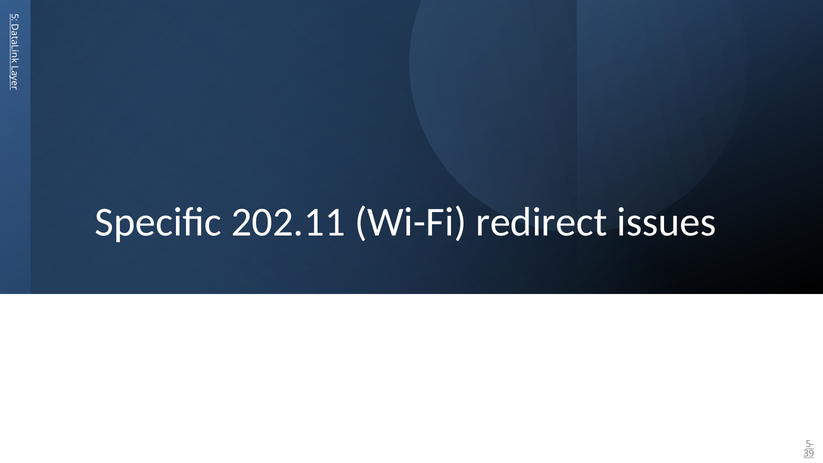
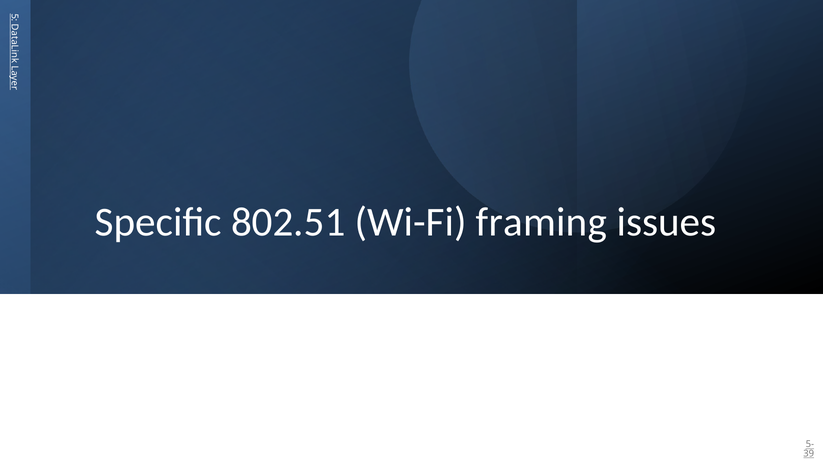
202.11: 202.11 -> 802.51 (288, 222)
redirect: redirect -> framing (541, 222)
